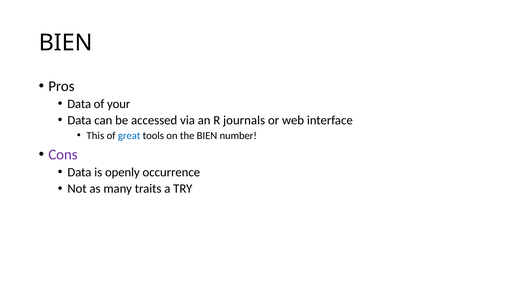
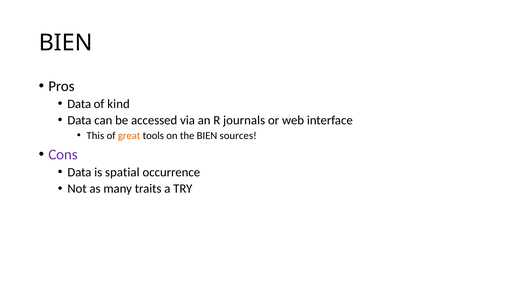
your: your -> kind (119, 104)
great colour: blue -> orange (129, 135)
number: number -> sources (238, 135)
openly: openly -> spatial (122, 172)
